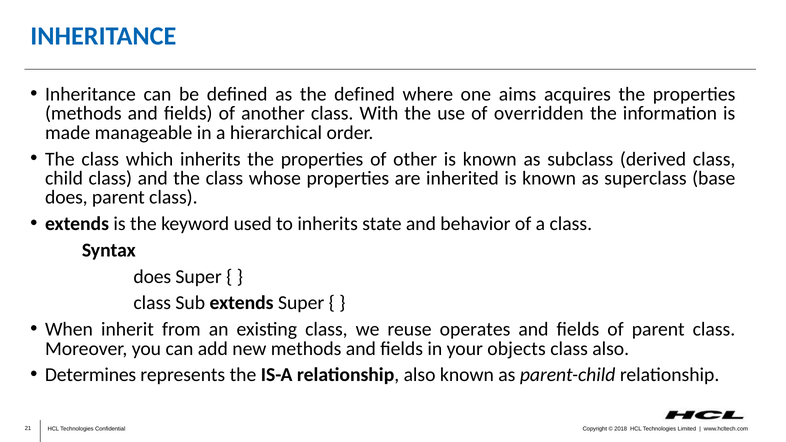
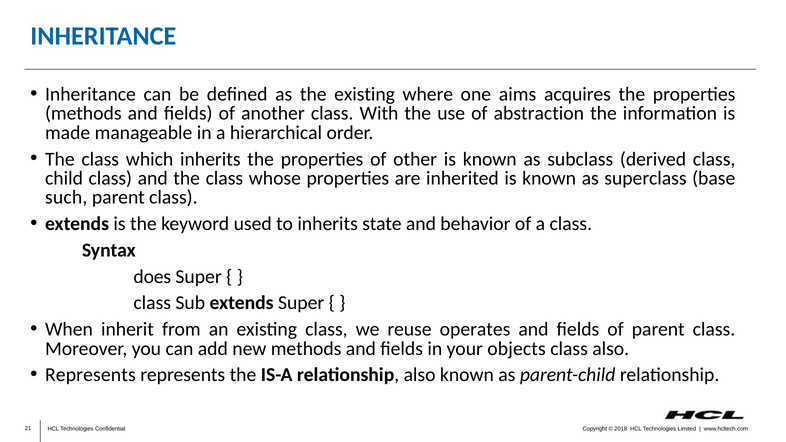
the defined: defined -> existing (365, 94)
overridden: overridden -> abstraction (539, 114)
does: does -> such (66, 197)
Determines: Determines -> Represents (90, 375)
